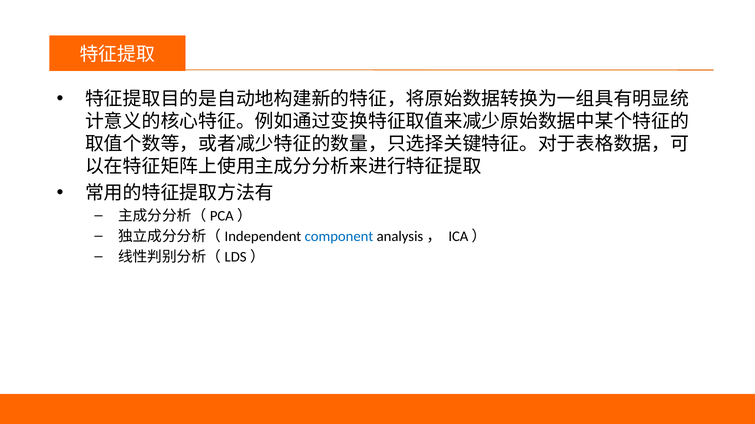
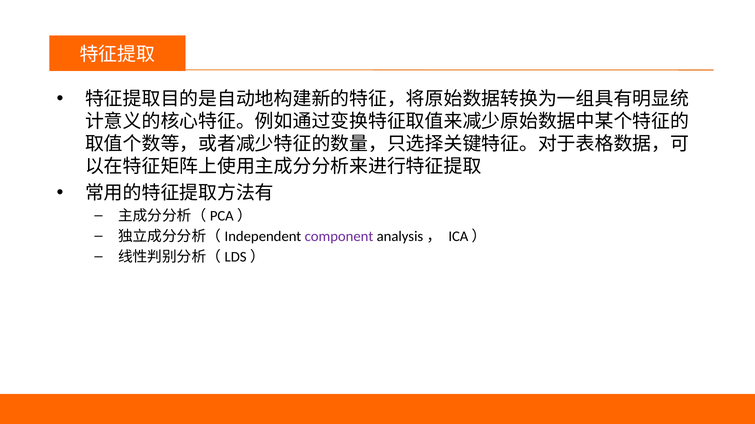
component colour: blue -> purple (339, 237)
